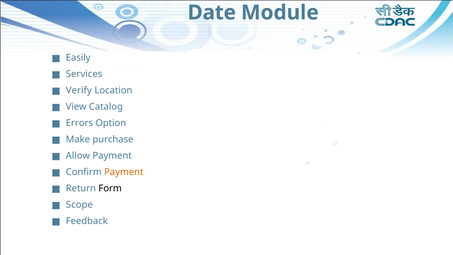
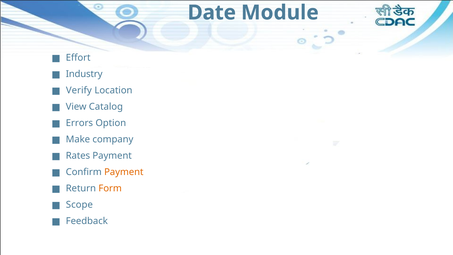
Easily: Easily -> Effort (78, 58)
Services: Services -> Industry (84, 74)
purchase: purchase -> company (113, 139)
Allow: Allow -> Rates (78, 156)
Form colour: black -> orange (110, 188)
